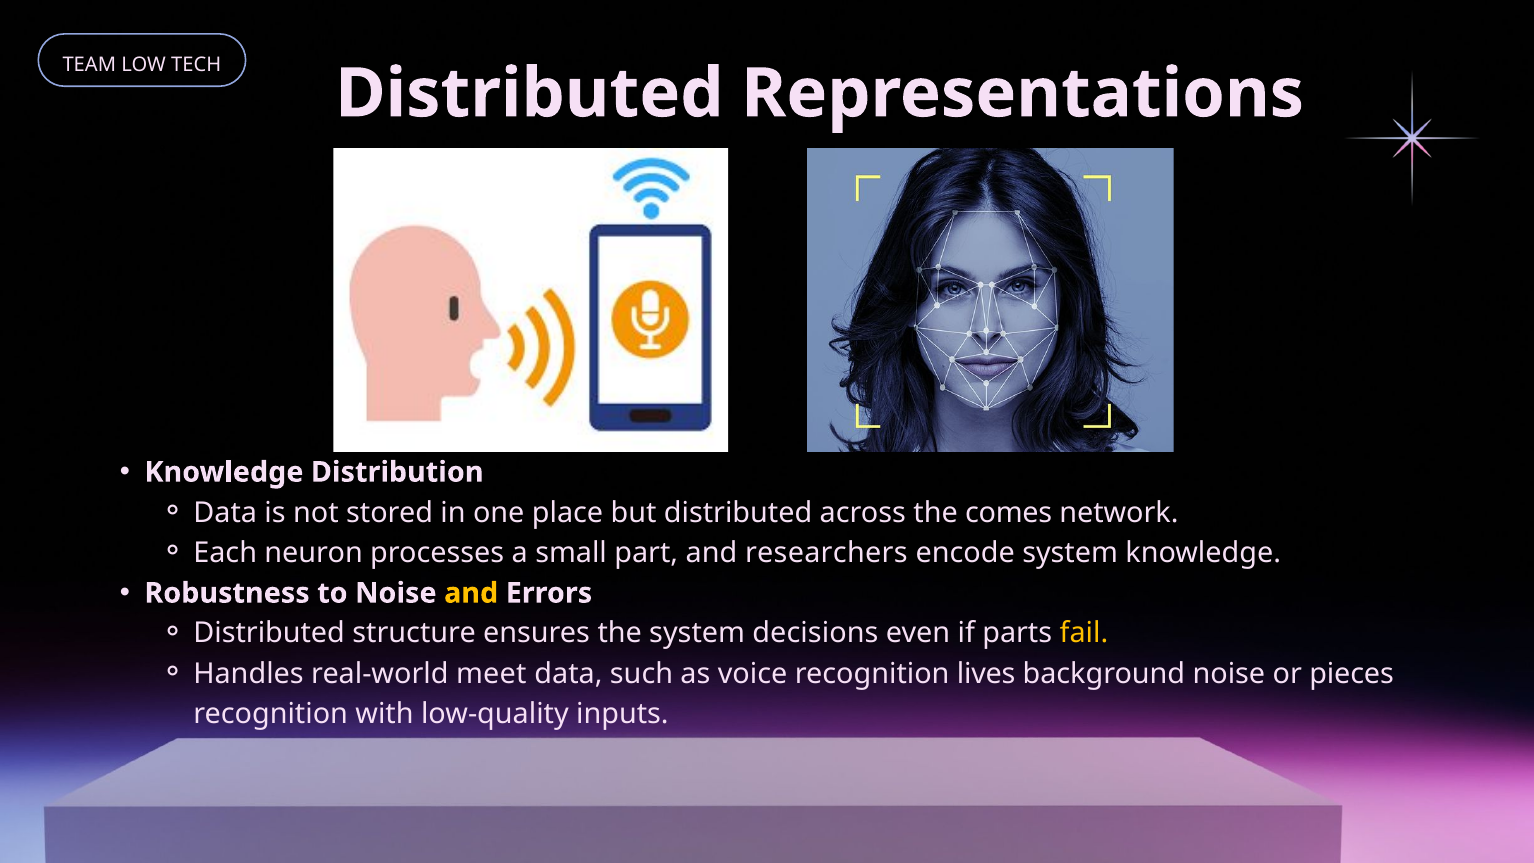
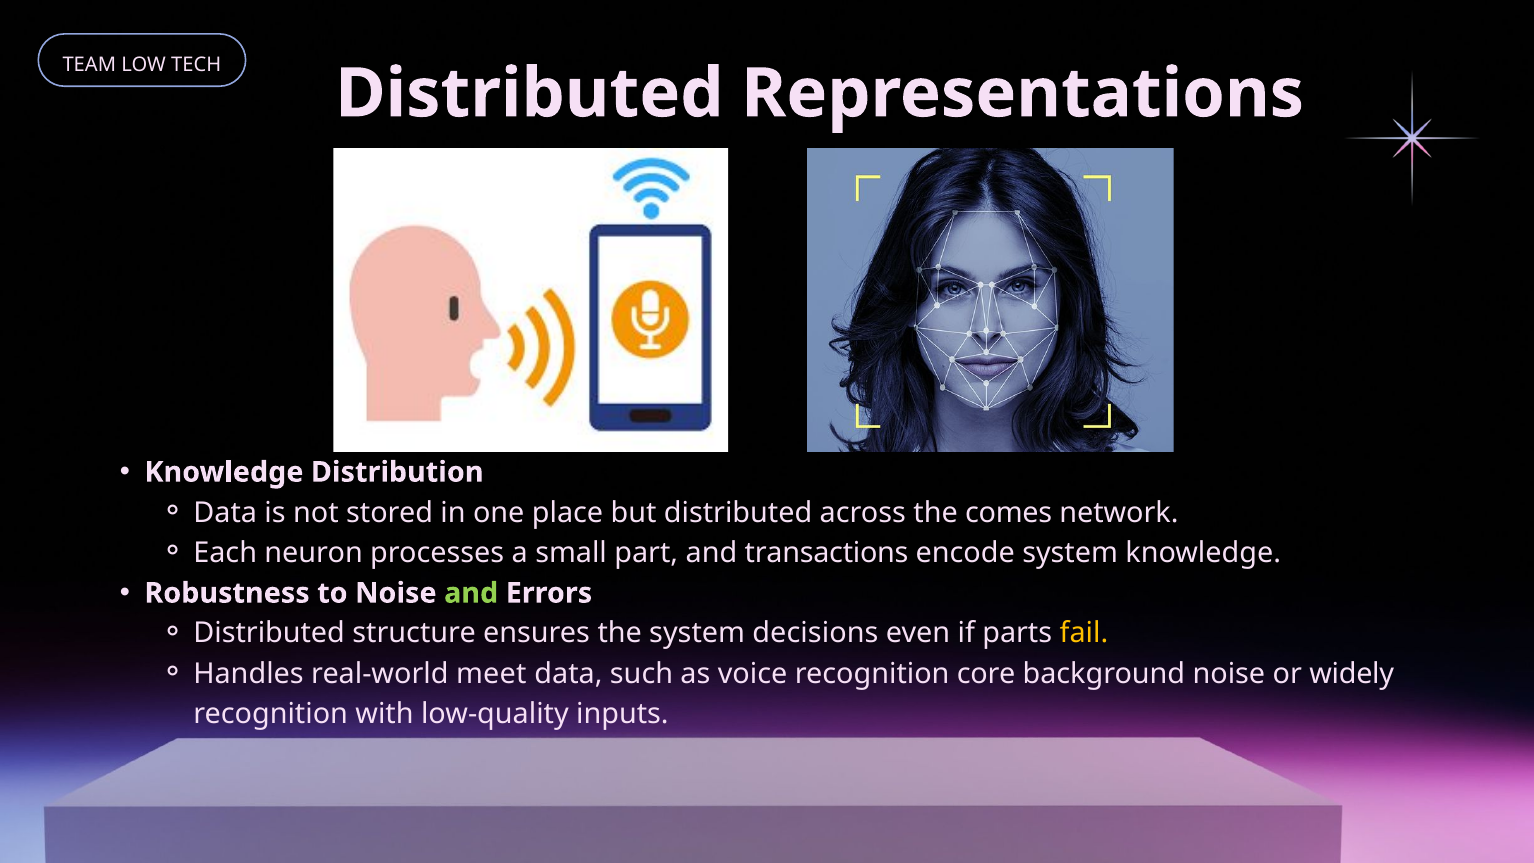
researchers: researchers -> transactions (827, 553)
and colour: yellow -> light green (471, 593)
lives: lives -> core (986, 674)
pieces: pieces -> widely (1352, 674)
